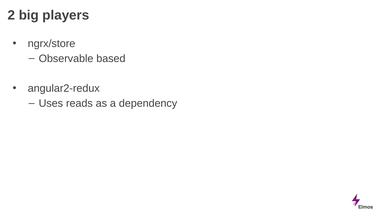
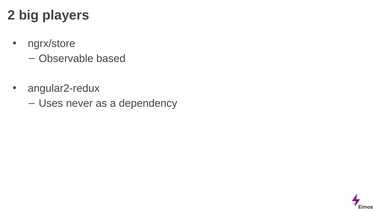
reads: reads -> never (79, 103)
